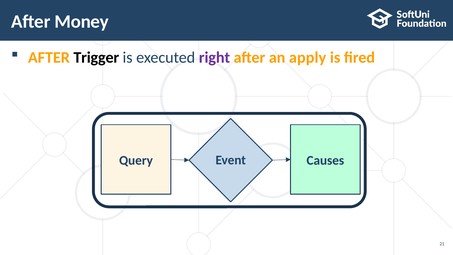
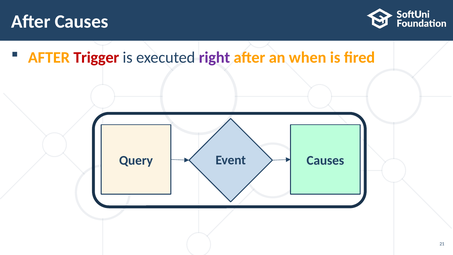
After Money: Money -> Causes (82, 21)
Trigger colour: black -> red (96, 57)
apply: apply -> when (308, 57)
